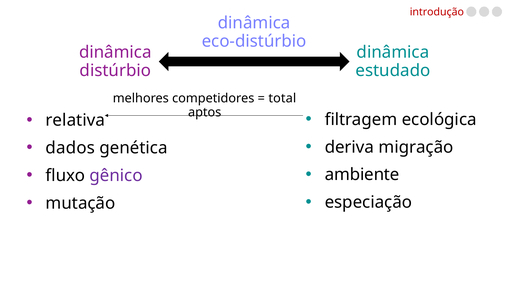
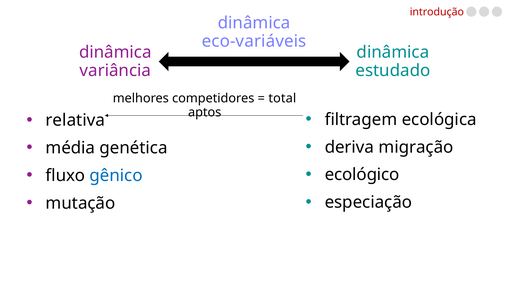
eco-distúrbio: eco-distúrbio -> eco-variáveis (254, 41)
distúrbio: distúrbio -> variância (115, 71)
dados: dados -> média (70, 148)
ambiente: ambiente -> ecológico (362, 175)
gênico colour: purple -> blue (116, 175)
